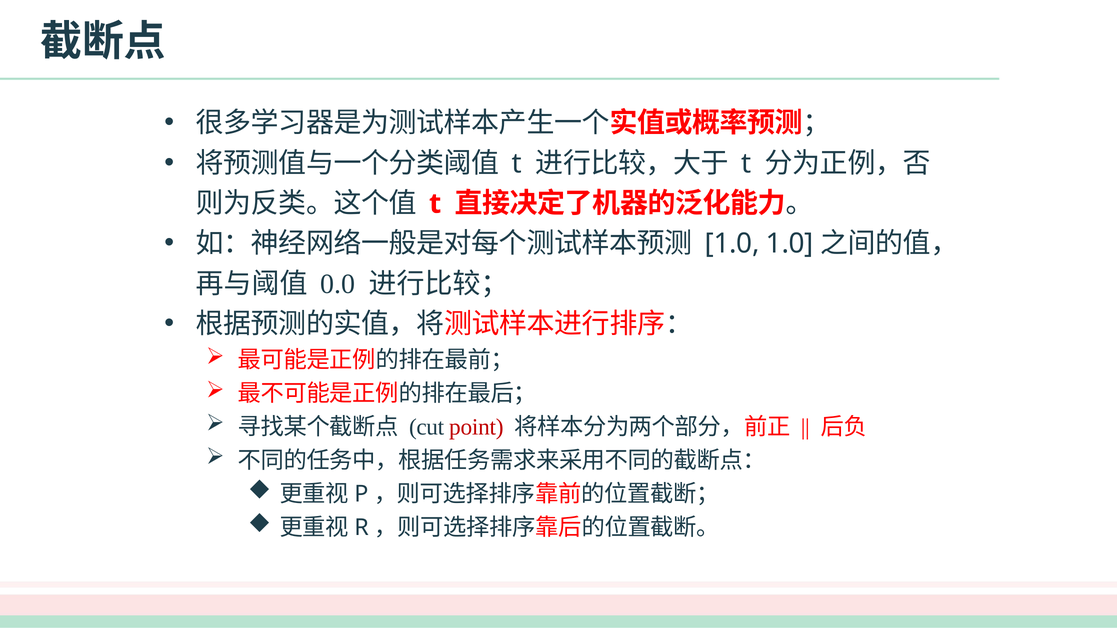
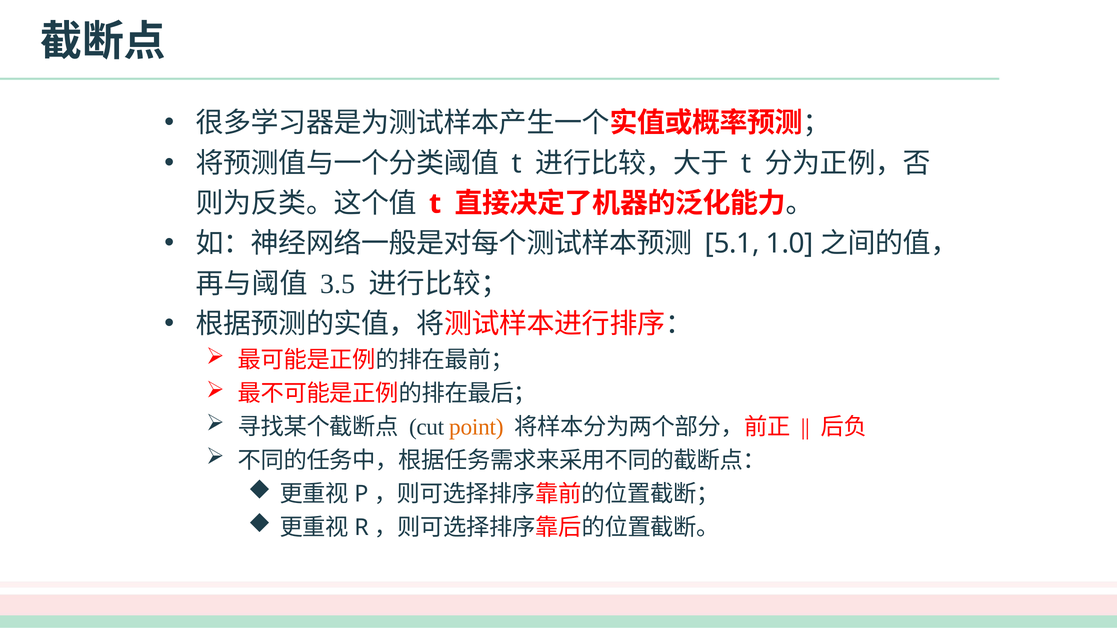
1.0: 1.0 -> 5.1 (732, 244)
0.0: 0.0 -> 3.5 (338, 284)
point colour: red -> orange (476, 427)
